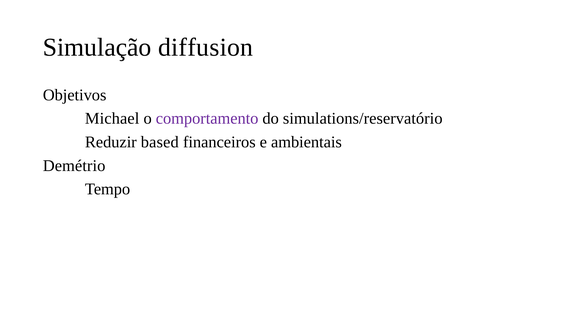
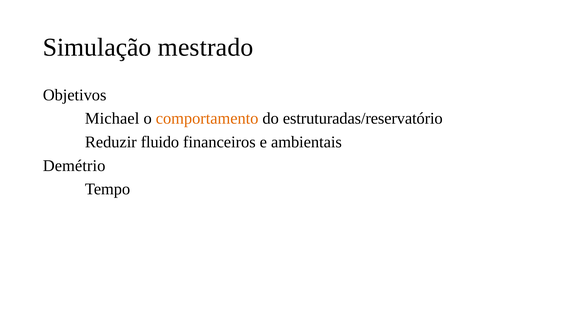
diffusion: diffusion -> mestrado (206, 47)
comportamento colour: purple -> orange (207, 119)
simulations/reservatório: simulations/reservatório -> estruturadas/reservatório (363, 119)
based: based -> fluido (160, 142)
